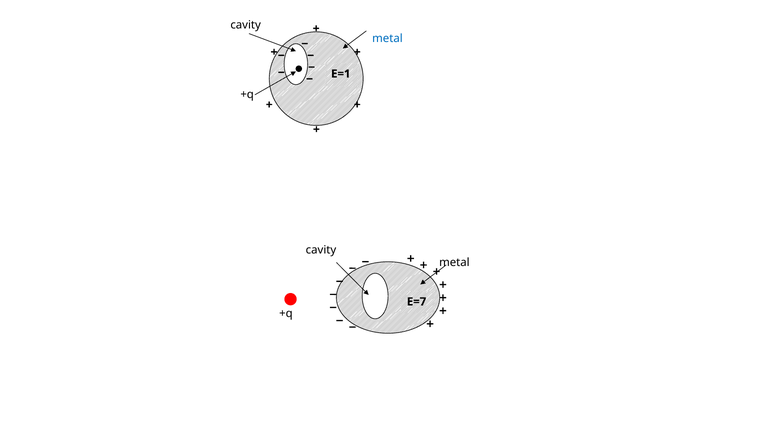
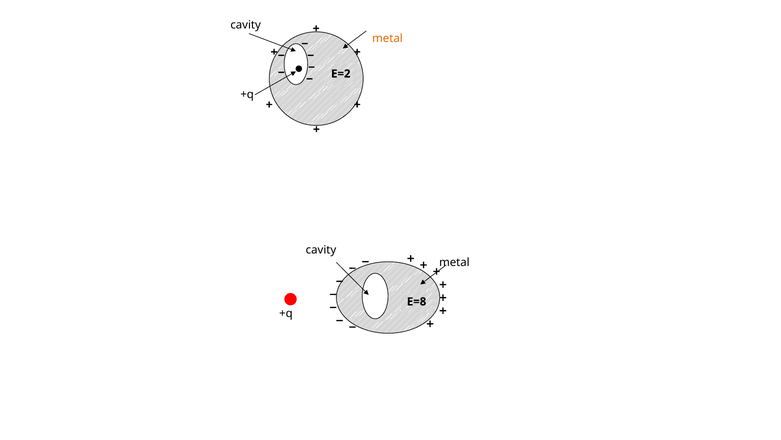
metal colour: blue -> orange (387, 38)
E=1: E=1 -> E=2 (341, 74)
E=7: E=7 -> E=8 (417, 301)
